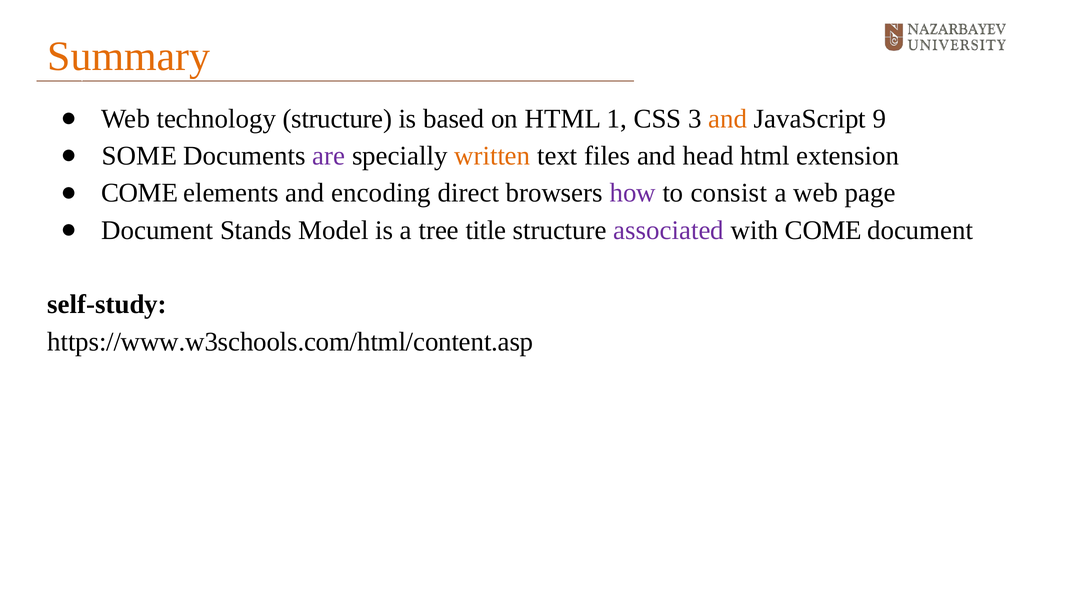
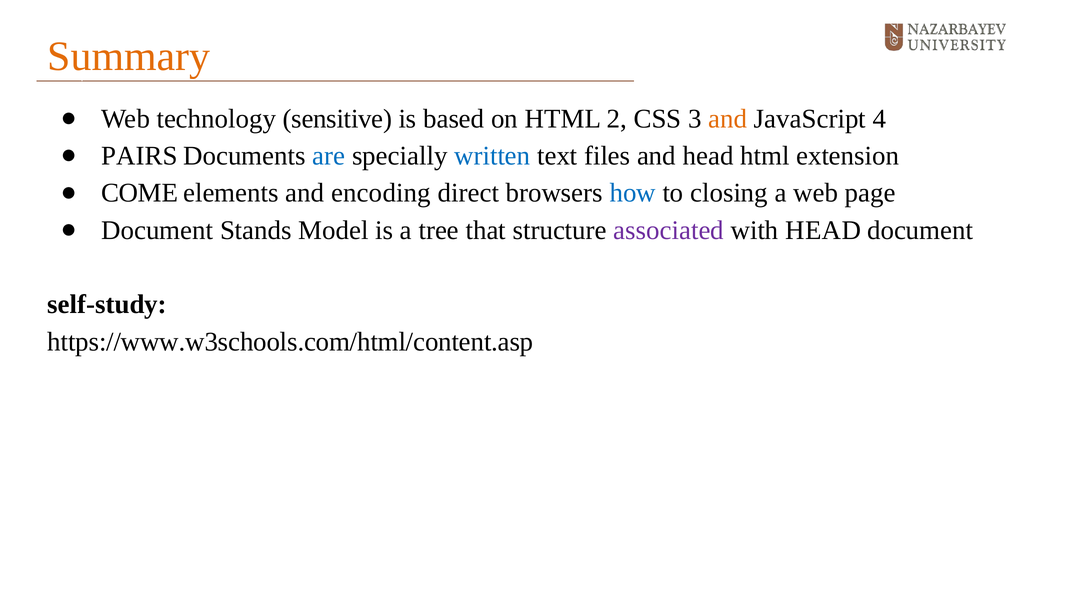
technology structure: structure -> sensitive (337, 119)
1: 1 -> 2 (617, 119)
9: 9 -> 4 (879, 119)
SOME: SOME -> PAIRS (139, 156)
are colour: purple -> blue (329, 156)
written colour: orange -> blue (492, 156)
how colour: purple -> blue (633, 193)
consist: consist -> closing (729, 193)
title: title -> that (486, 230)
with COME: COME -> HEAD (823, 230)
